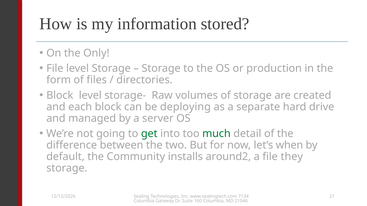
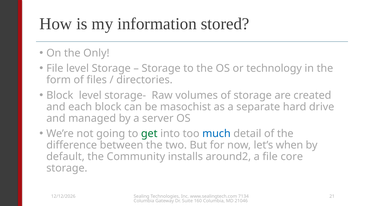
production: production -> technology (274, 69)
deploying: deploying -> masochist (185, 107)
much colour: green -> blue (216, 134)
they: they -> core (292, 157)
